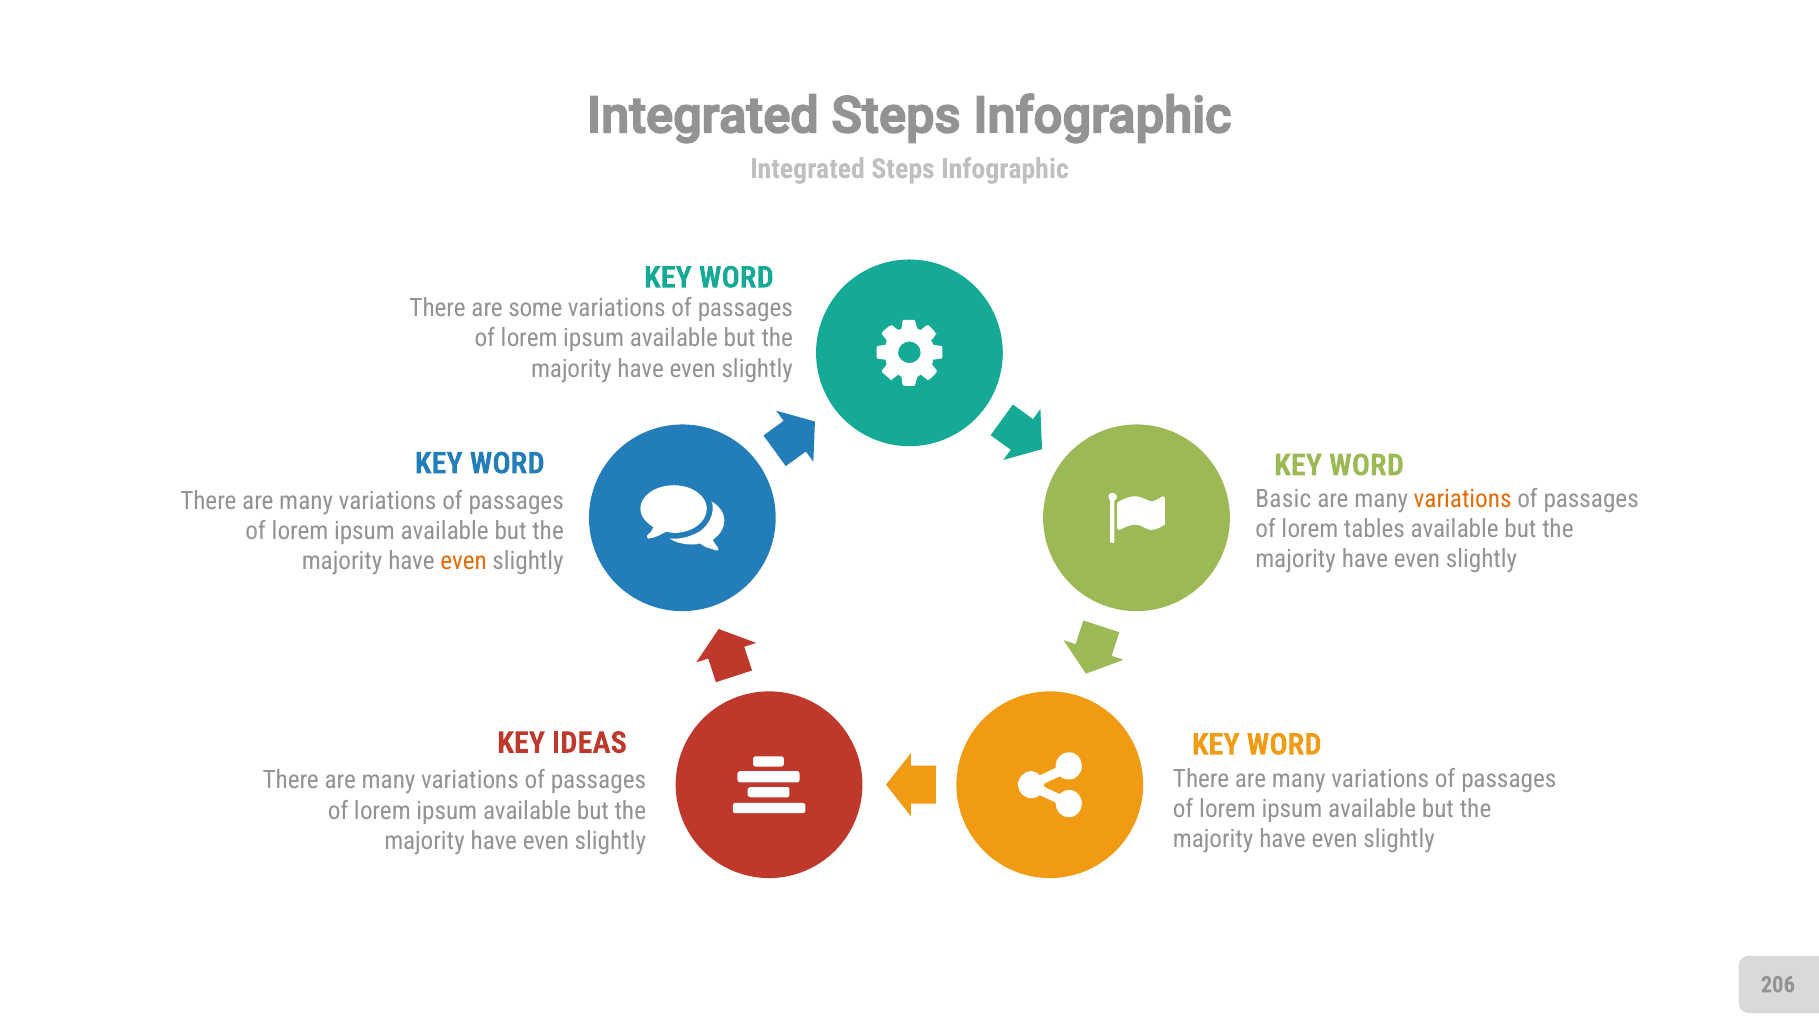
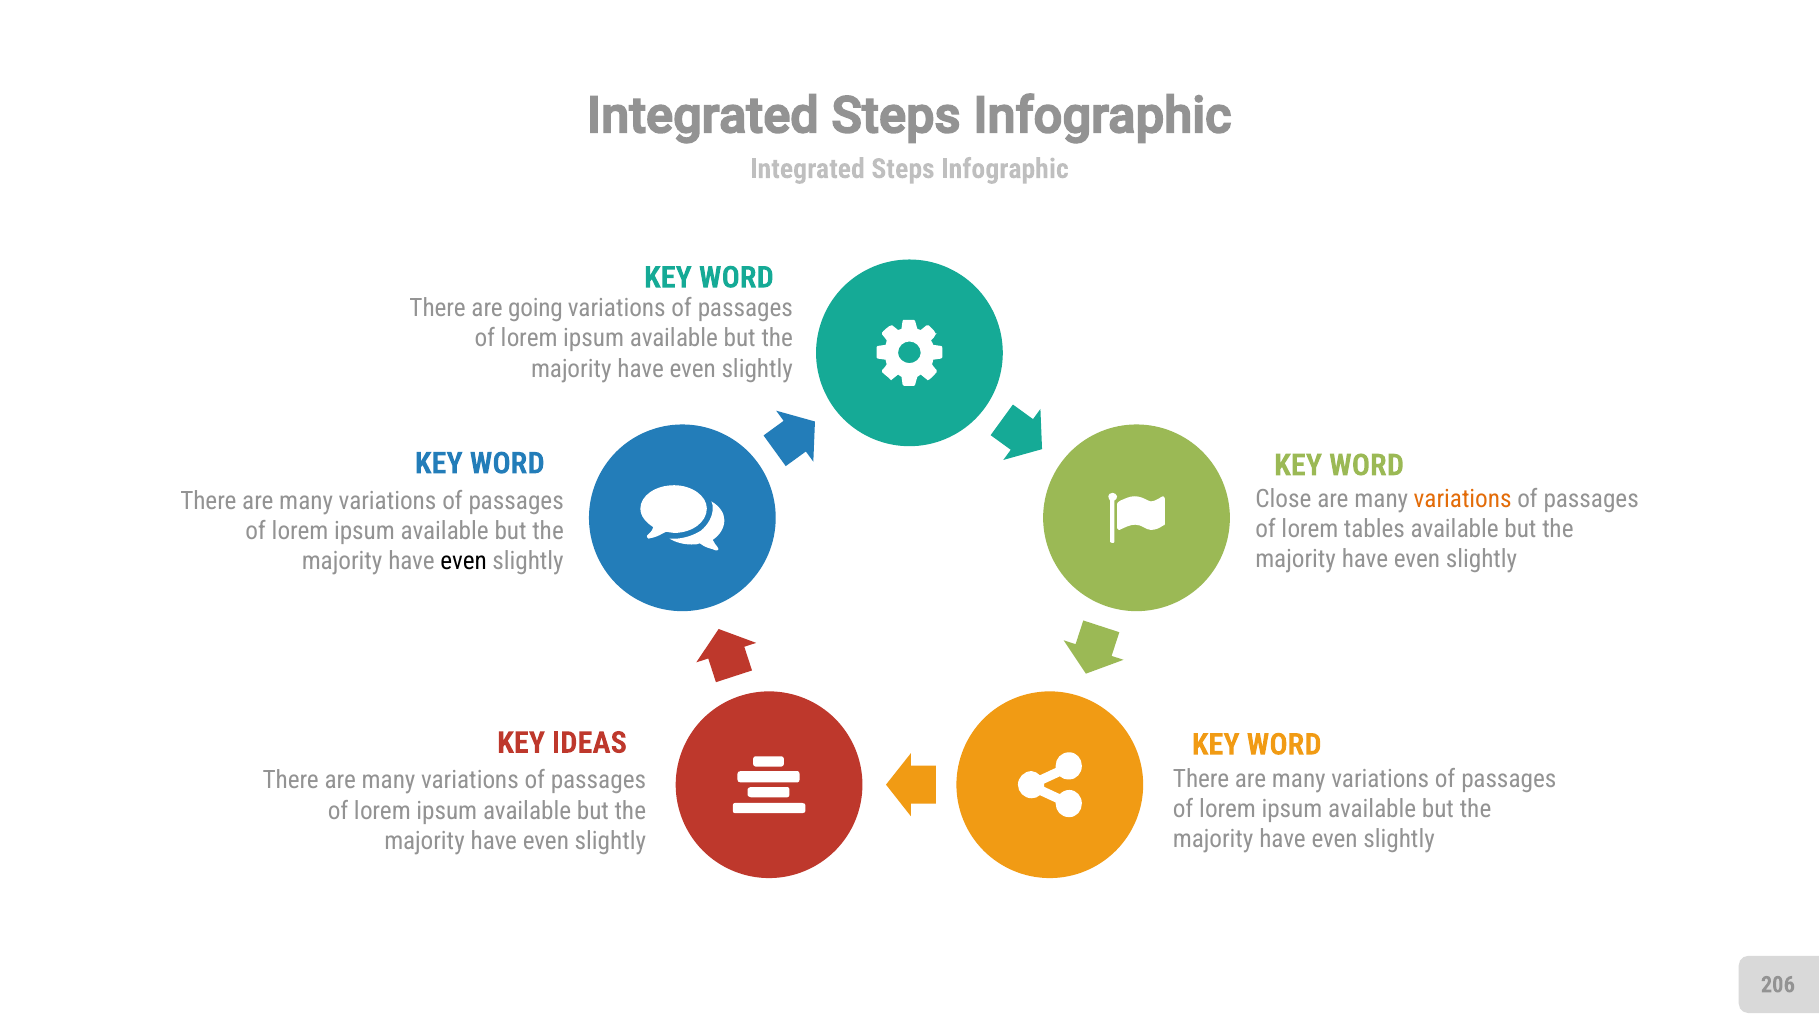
some: some -> going (535, 308)
Basic: Basic -> Close (1283, 499)
even colour: orange -> black (464, 562)
